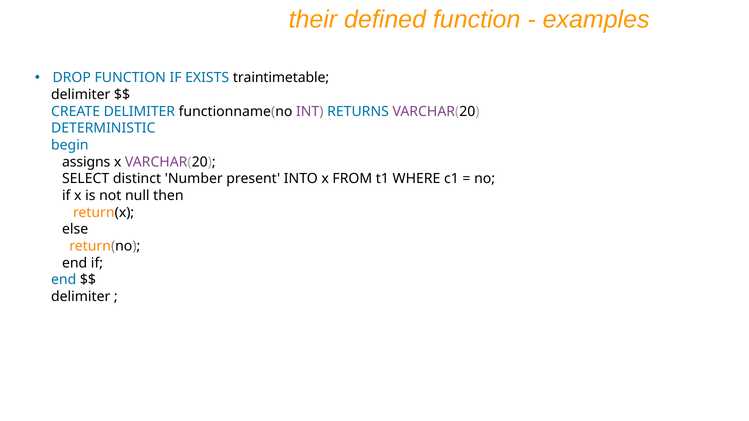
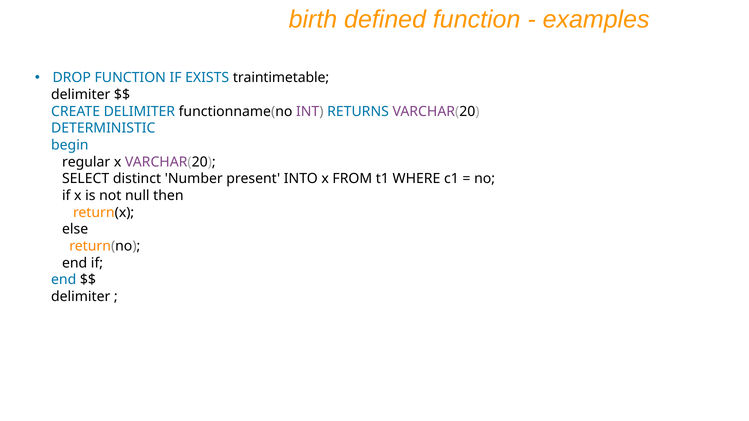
their: their -> birth (313, 19)
assigns: assigns -> regular (86, 162)
